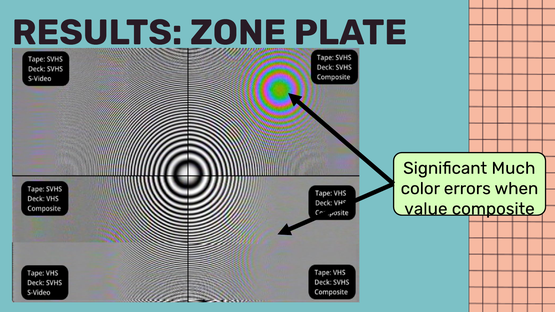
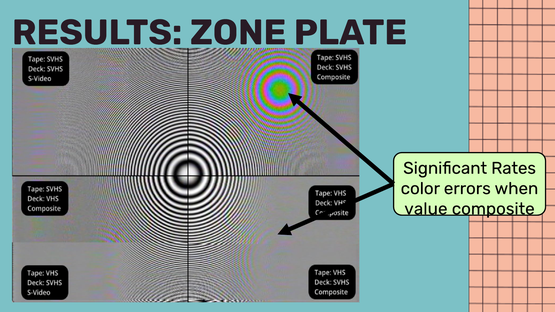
Much: Much -> Rates (514, 168)
